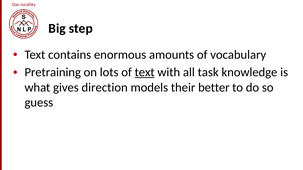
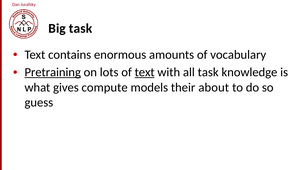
Big step: step -> task (81, 29)
Pretraining underline: none -> present (53, 72)
direction: direction -> compute (105, 88)
better: better -> about (214, 88)
